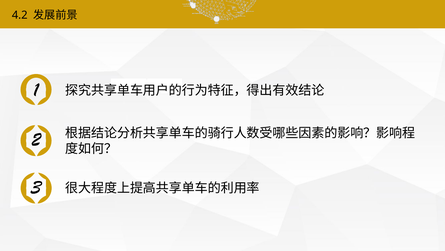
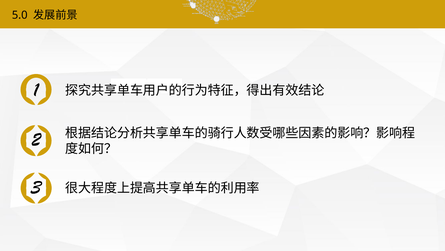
4.2: 4.2 -> 5.0 (20, 15)
